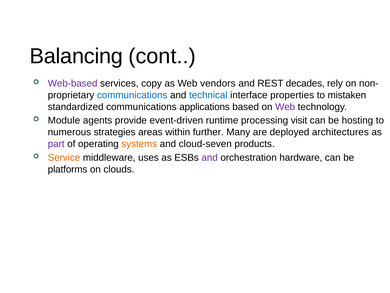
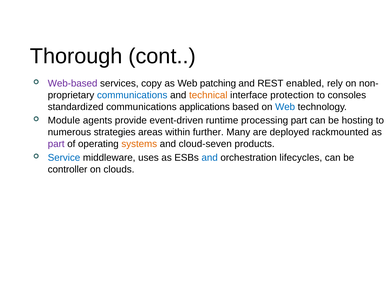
Balancing: Balancing -> Thorough (76, 56)
vendors: vendors -> patching (218, 83)
decades: decades -> enabled (305, 83)
technical colour: blue -> orange (208, 95)
properties: properties -> protection (292, 95)
mistaken: mistaken -> consoles (347, 95)
Web colour: purple -> blue (285, 107)
processing visit: visit -> part (299, 120)
architectures: architectures -> rackmounted (340, 132)
Service colour: orange -> blue (64, 157)
and colour: purple -> blue (210, 157)
hardware: hardware -> lifecycles (301, 157)
platforms: platforms -> controller (68, 169)
